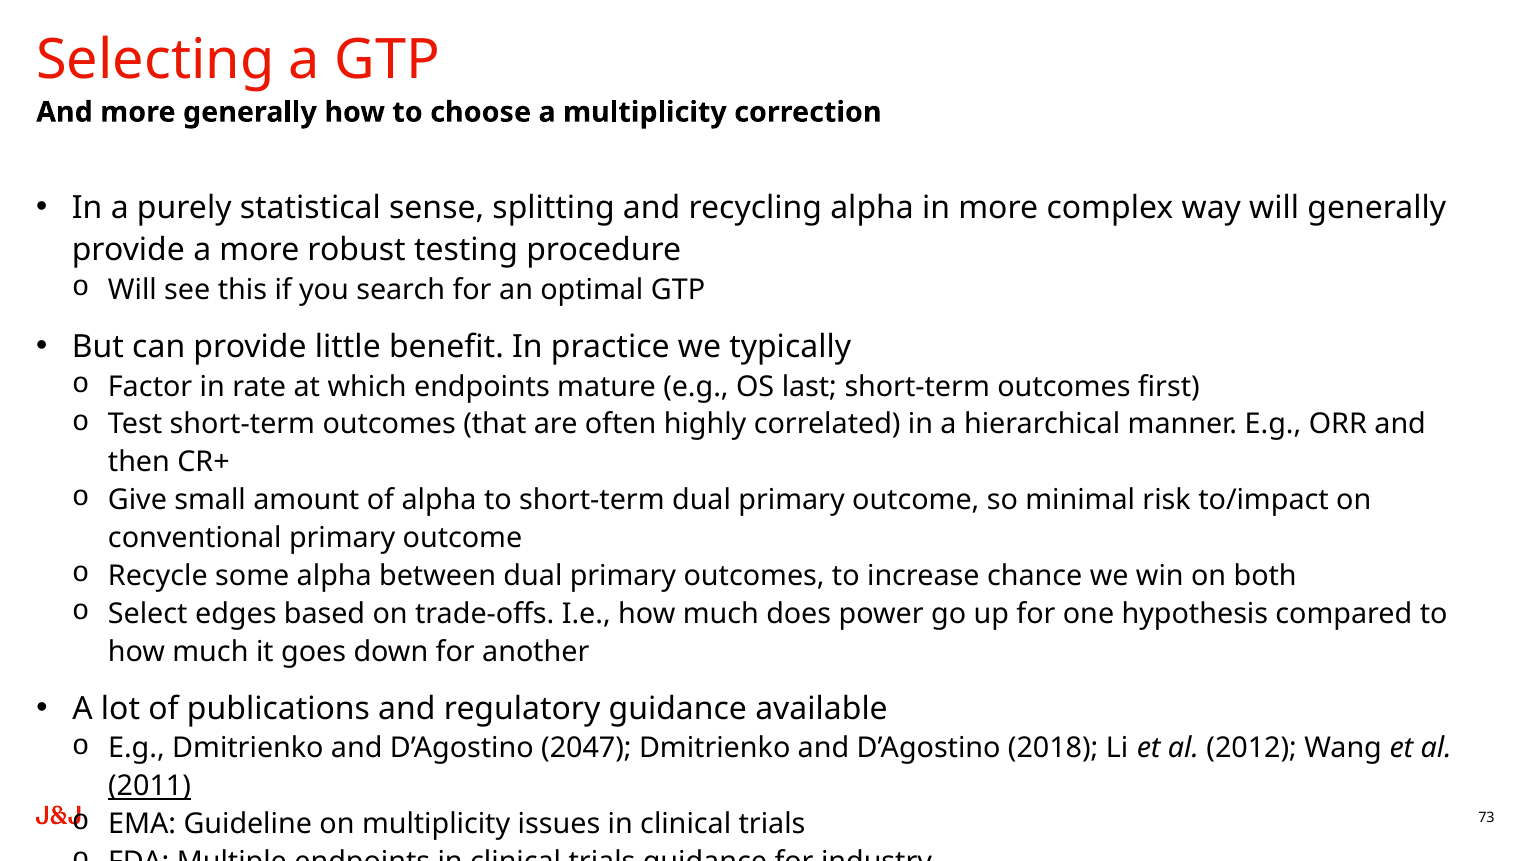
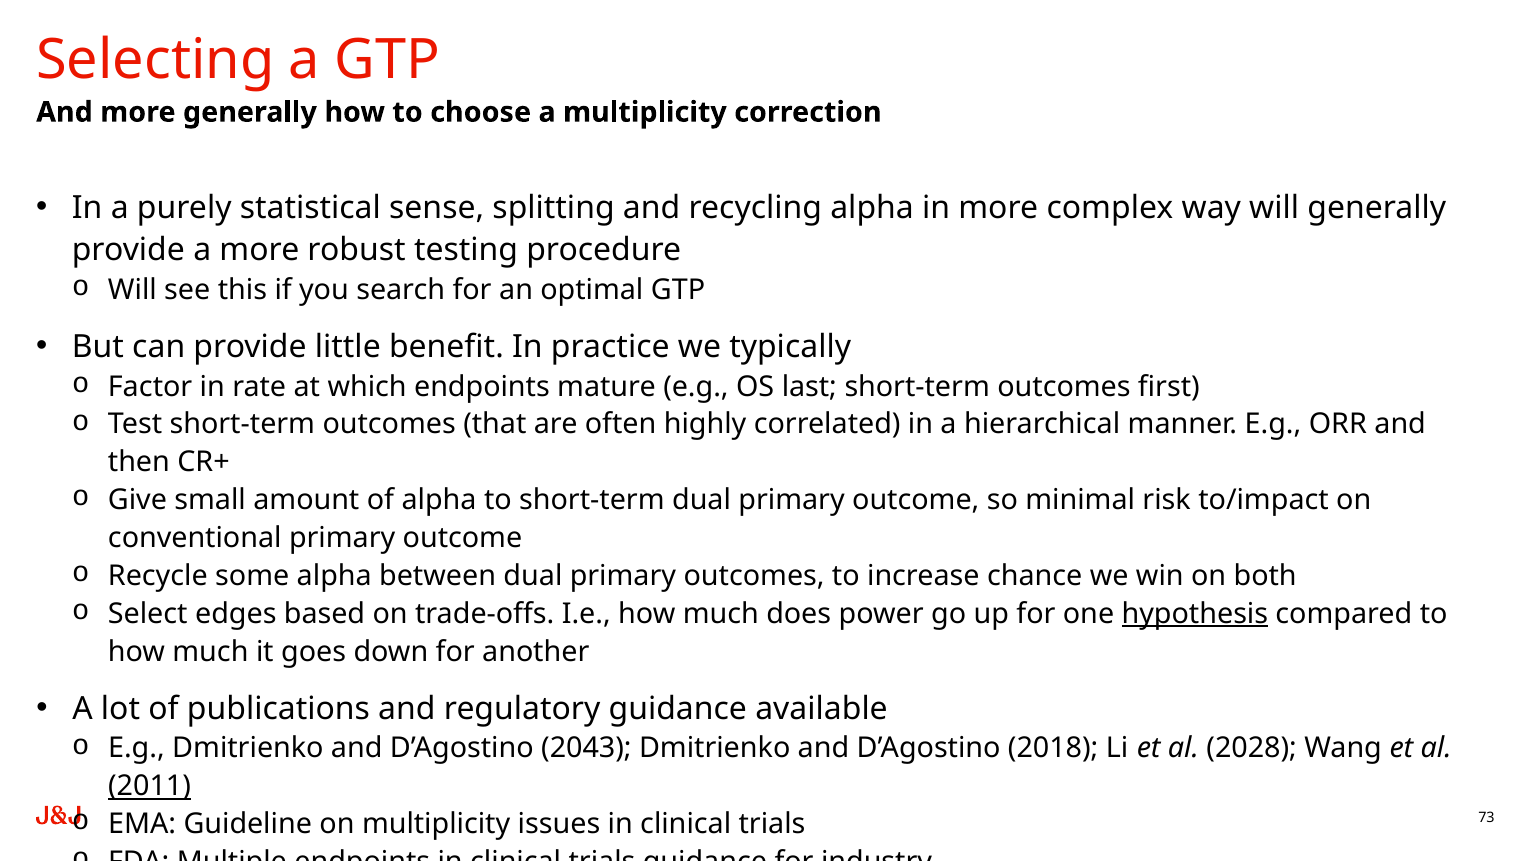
hypothesis underline: none -> present (1195, 614)
2047: 2047 -> 2043 (586, 749)
2012: 2012 -> 2028 (1252, 749)
